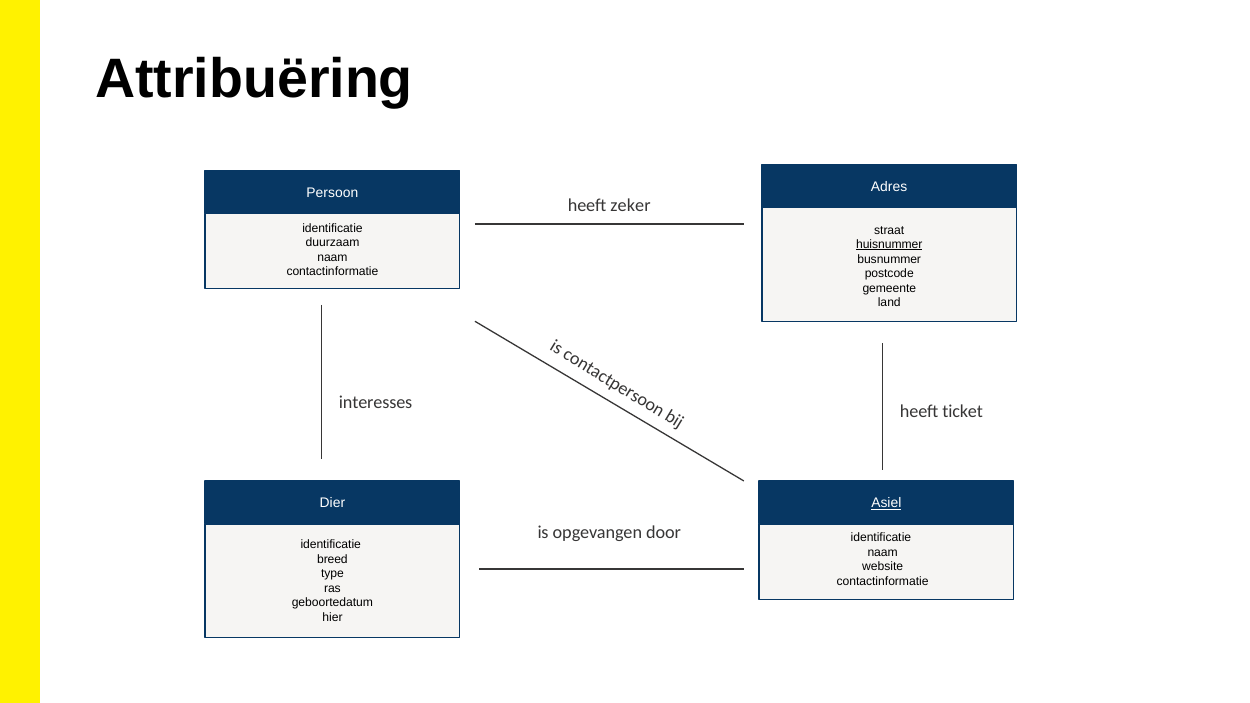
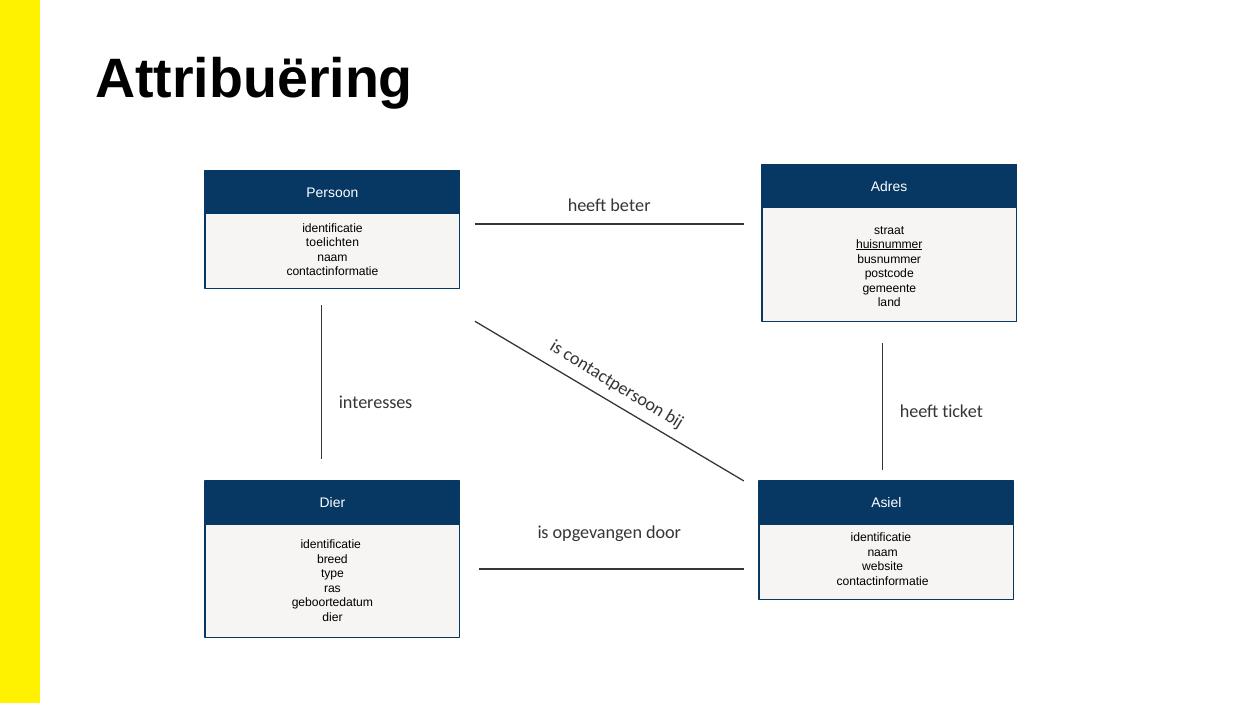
zeker: zeker -> beter (631, 205)
duurzaam: duurzaam -> toelichten (332, 243)
Asiel underline: present -> none (886, 503)
hier: hier -> dier (333, 617)
